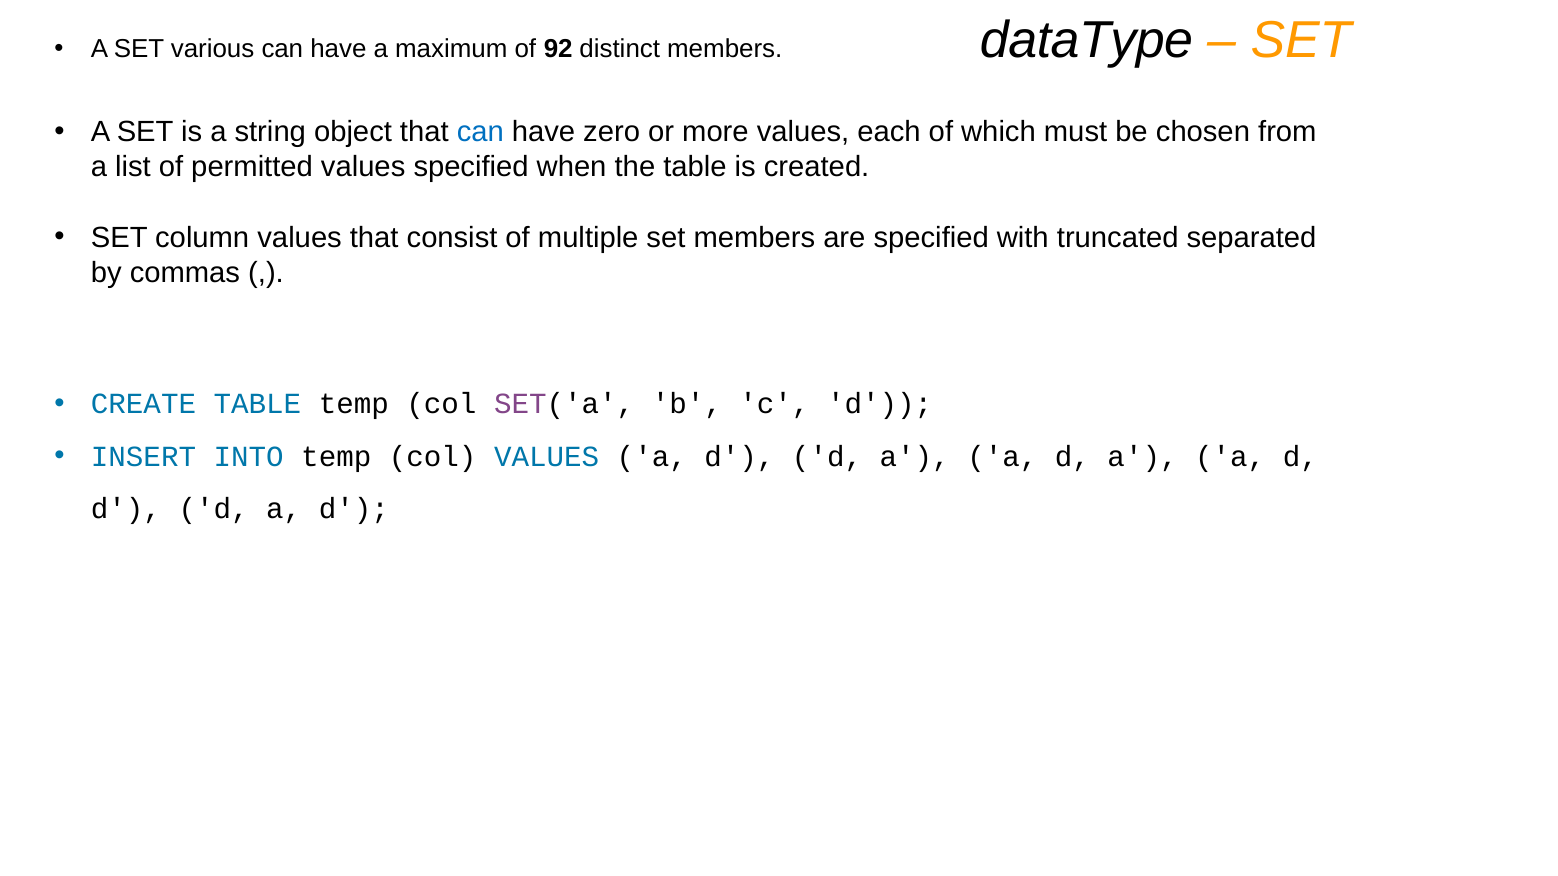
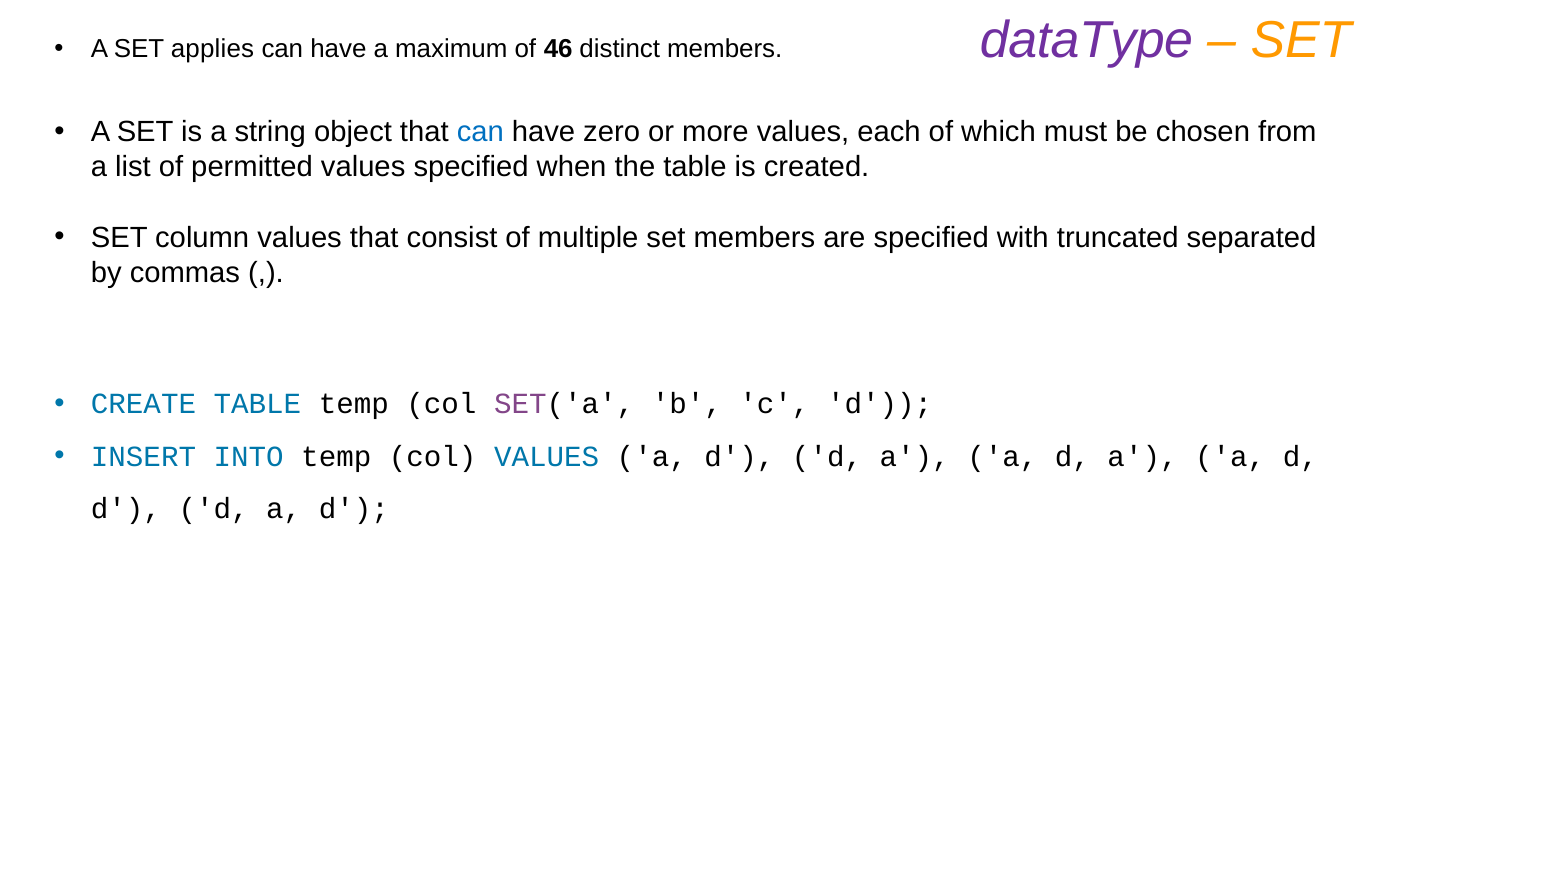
dataType colour: black -> purple (1087, 41)
various: various -> applies (213, 49)
92: 92 -> 46 (558, 49)
